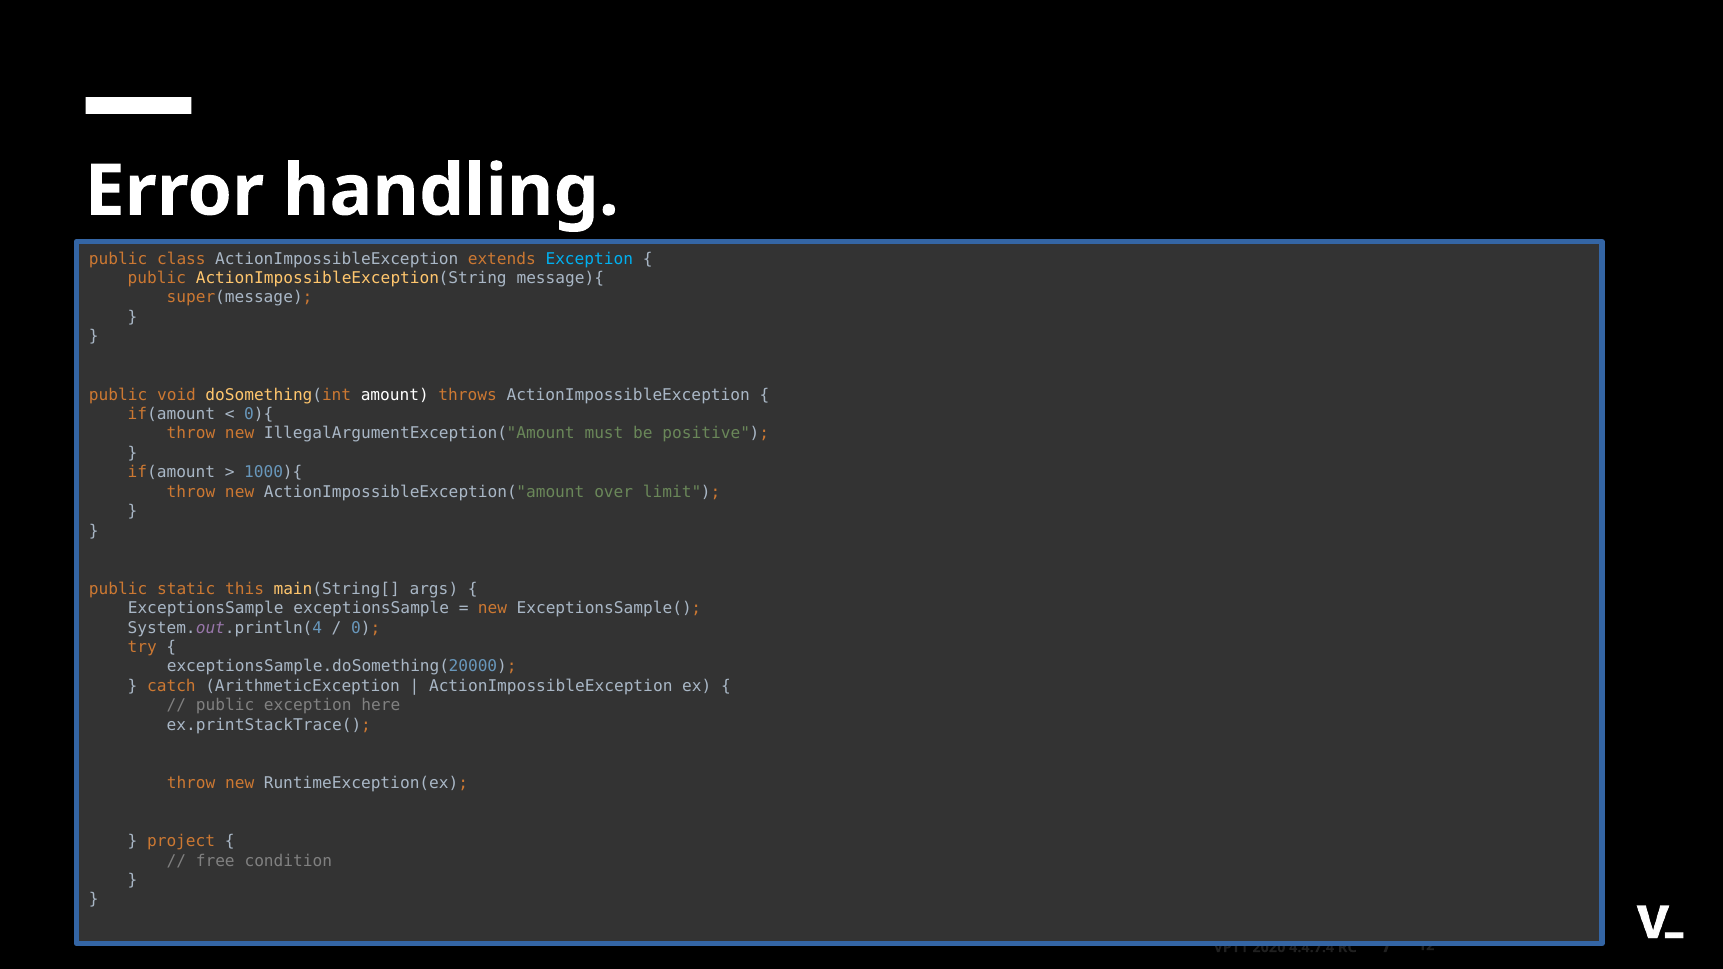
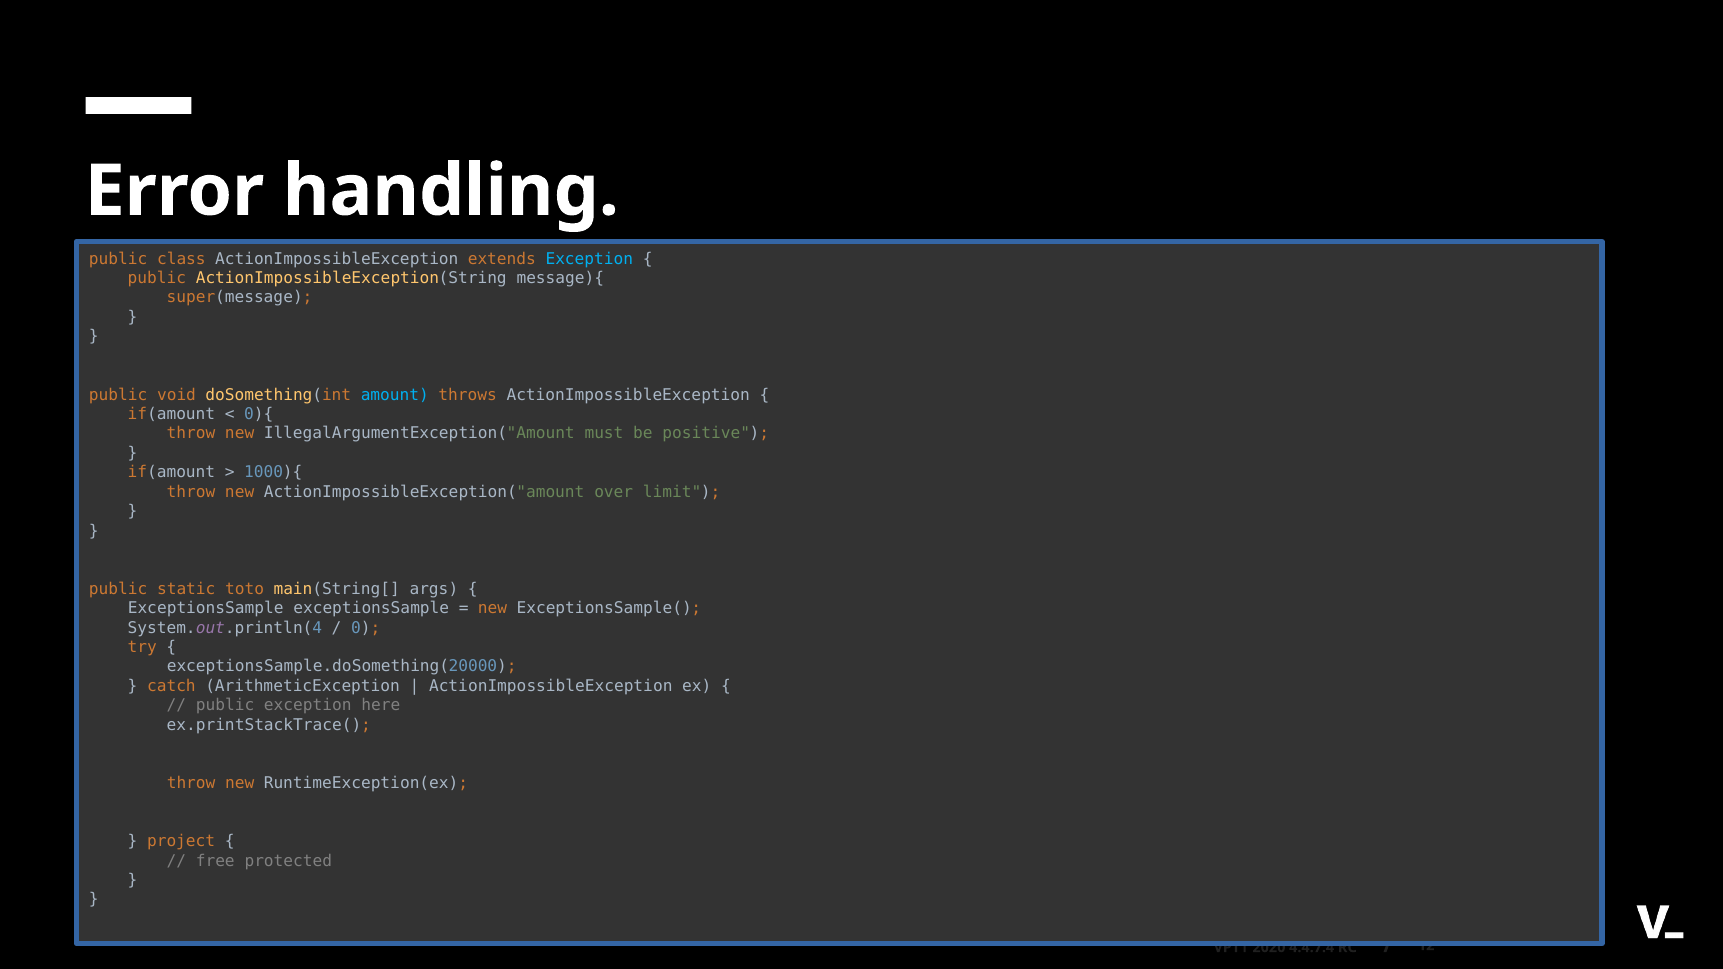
amount colour: white -> light blue (395, 395)
this: this -> toto (245, 589)
condition: condition -> protected (288, 861)
